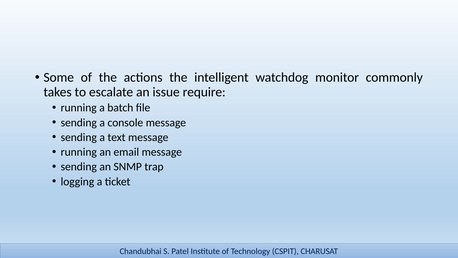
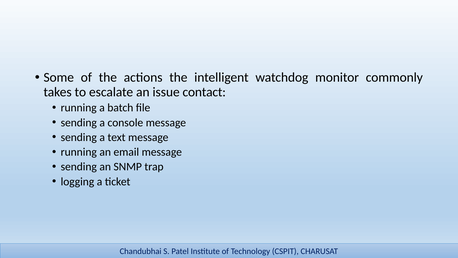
require: require -> contact (204, 92)
